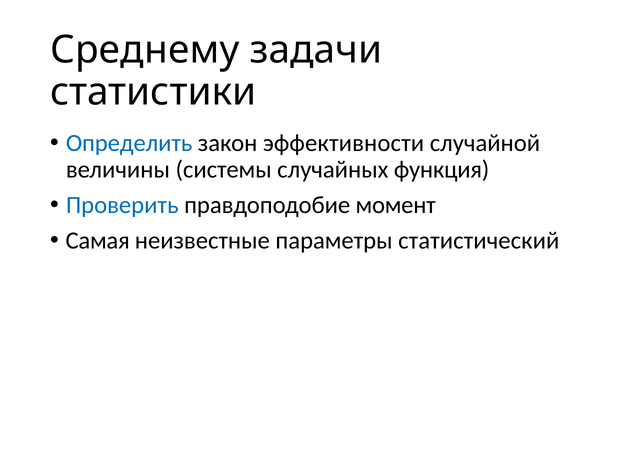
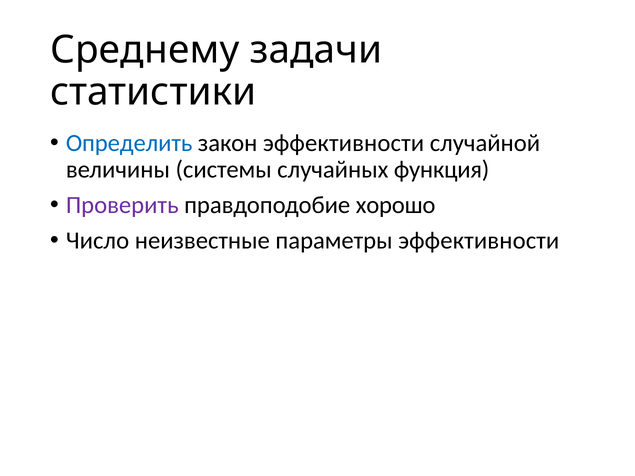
Проверить colour: blue -> purple (122, 205)
момент: момент -> хорошо (396, 205)
Самая: Самая -> Число (98, 241)
параметры статистический: статистический -> эффективности (479, 241)
